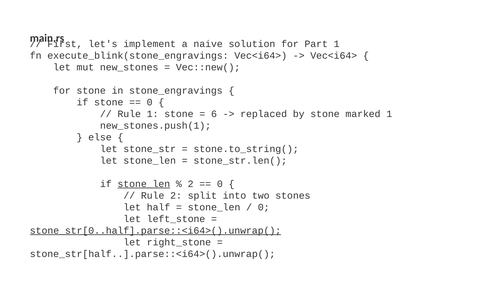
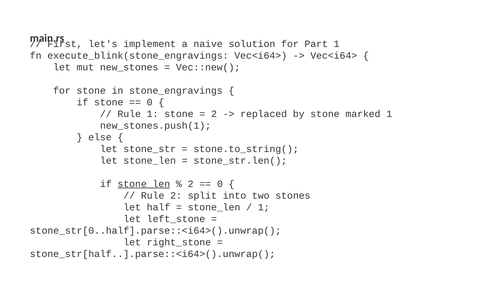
6: 6 -> 2 (214, 114)
0: 0 -> 1 (264, 207)
stone_str[0..half].parse::<i64>().unwrap( underline: present -> none (156, 231)
